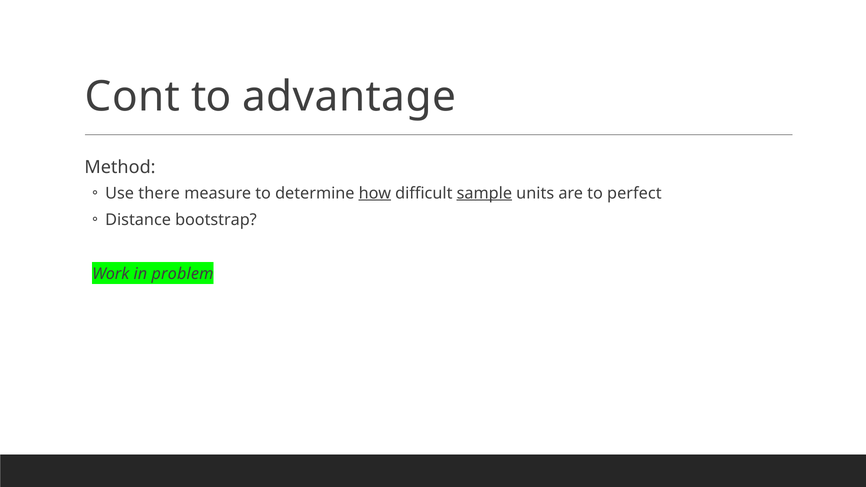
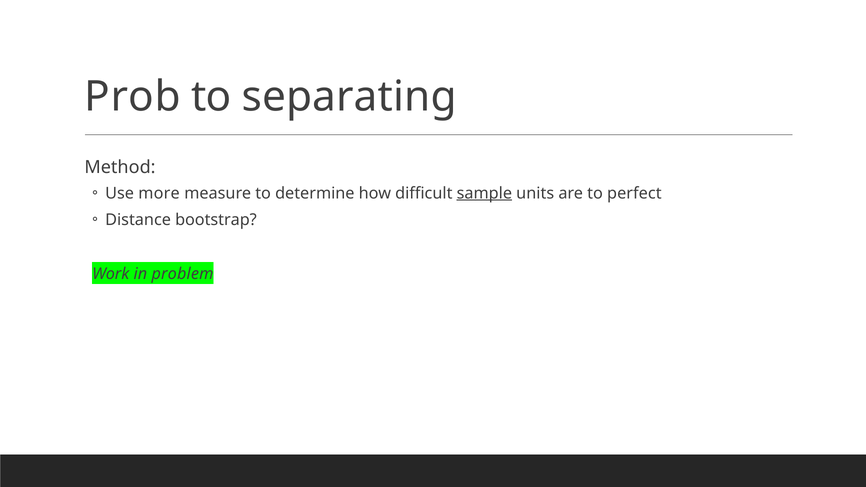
Cont: Cont -> Prob (133, 97)
advantage: advantage -> separating (349, 97)
there: there -> more (159, 193)
how underline: present -> none (375, 193)
